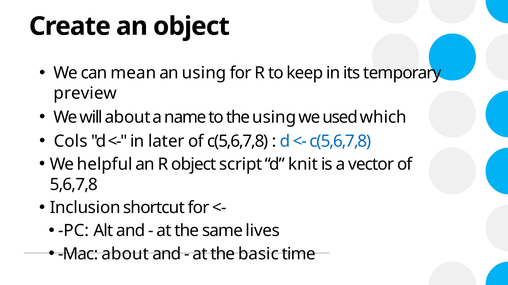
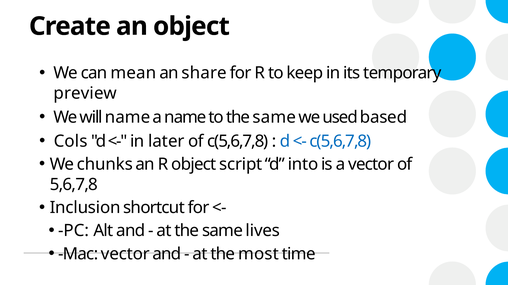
an using: using -> share (204, 73)
will about: about -> name (128, 118)
to the using: using -> same (274, 118)
which: which -> based (383, 118)
helpful: helpful -> chunks (105, 165)
knit: knit -> into (303, 165)
Mac about: about -> vector (125, 254)
basic: basic -> most (258, 254)
